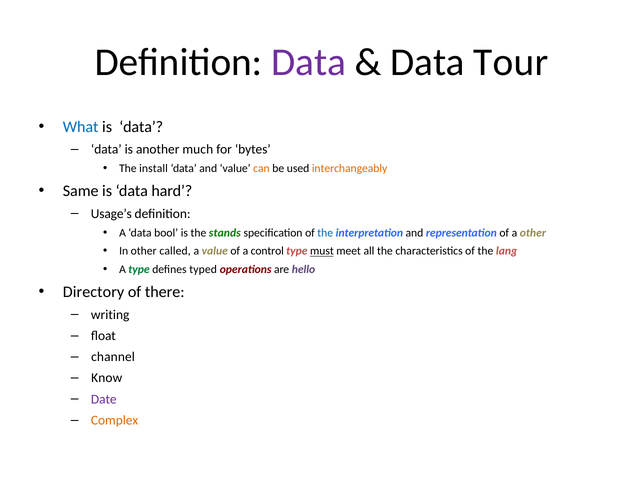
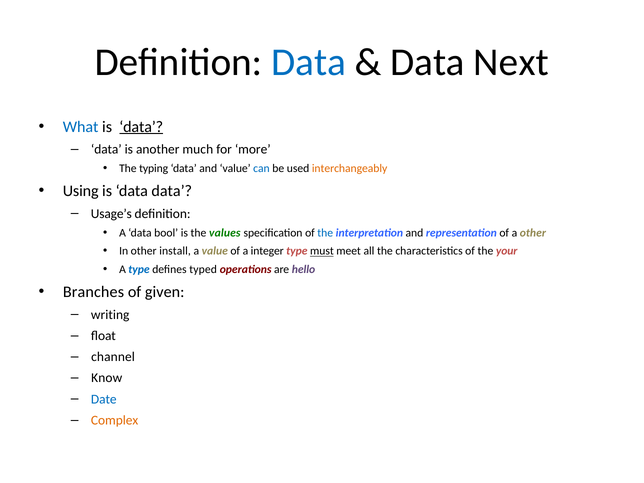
Data colour: purple -> blue (309, 62)
Tour: Tour -> Next (511, 62)
data underline: none -> present (141, 127)
bytes: bytes -> more (253, 149)
install: install -> typing (154, 168)
can colour: orange -> blue (261, 168)
Same: Same -> Using (81, 191)
data hard: hard -> data (172, 191)
stands: stands -> values (225, 233)
called: called -> install (175, 251)
control: control -> integer (267, 251)
lang: lang -> your (507, 251)
type colour: green -> blue (139, 269)
Directory: Directory -> Branches (93, 292)
there: there -> given (165, 292)
Date colour: purple -> blue (104, 399)
